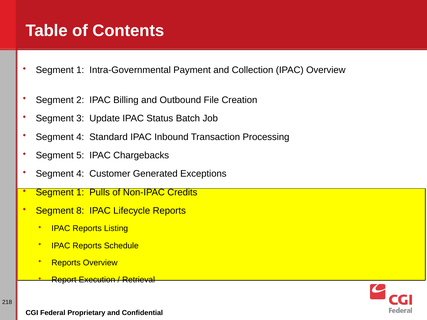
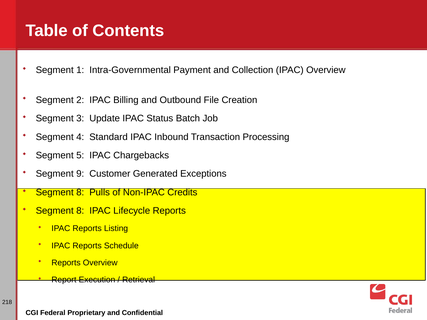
4: 4 -> 9 (80, 174)
1: 1 -> 8 (80, 193)
